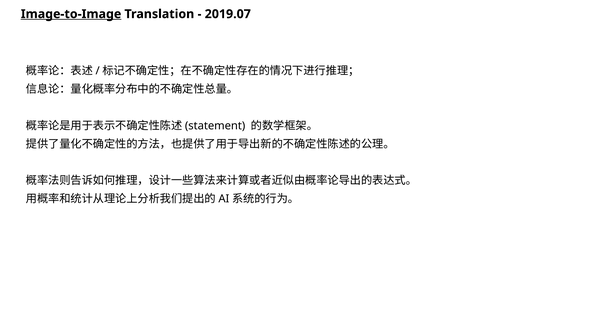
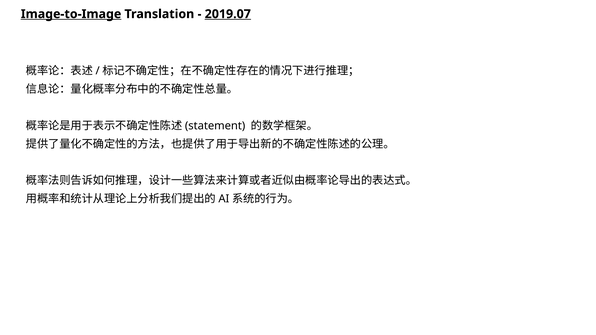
2019.07 underline: none -> present (228, 14)
